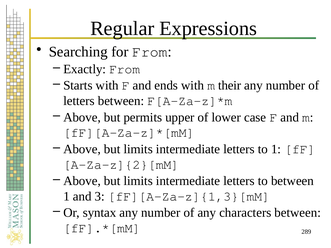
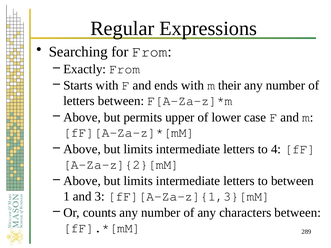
to 1: 1 -> 4 (276, 149)
syntax: syntax -> counts (100, 213)
